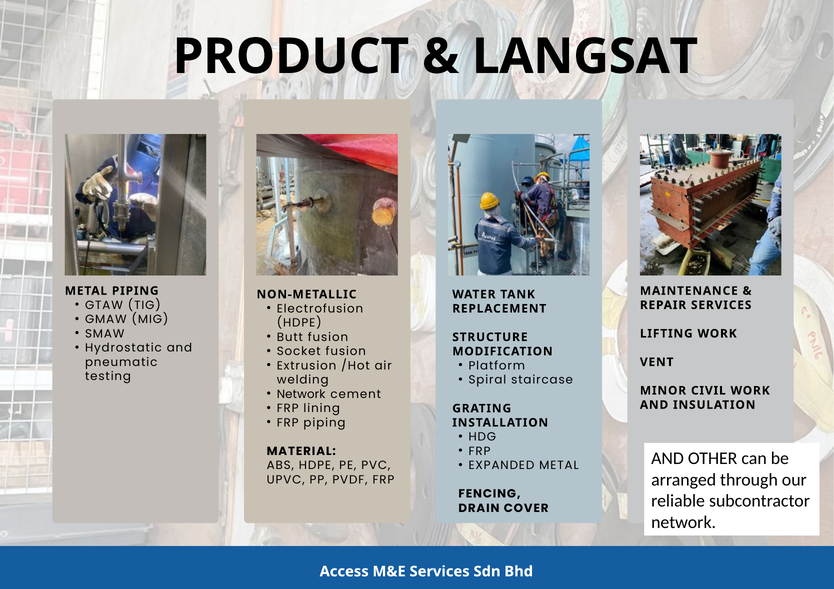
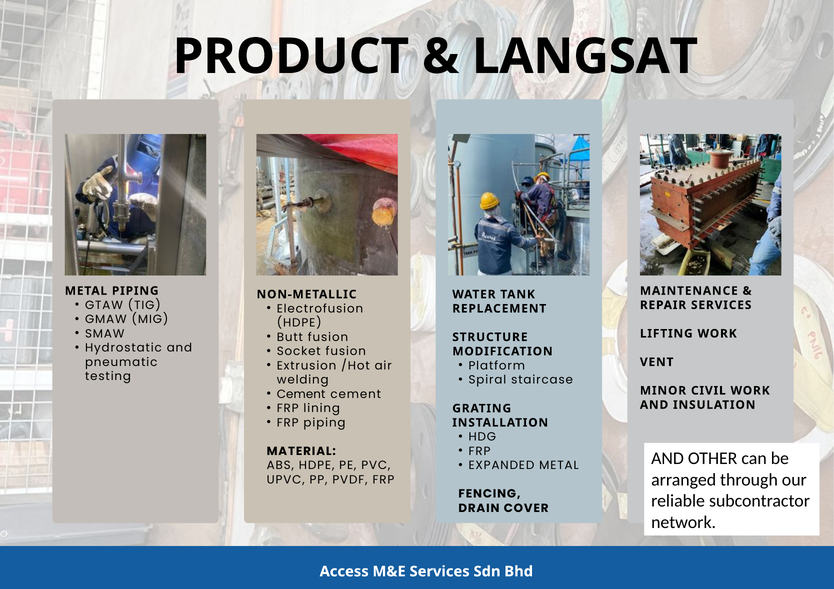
Network: Network -> Cement (301, 394)
